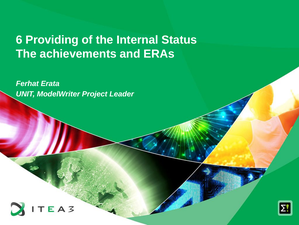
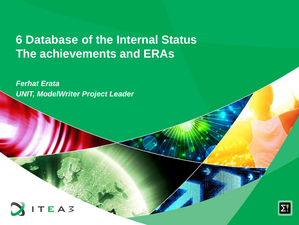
Providing: Providing -> Database (52, 40)
